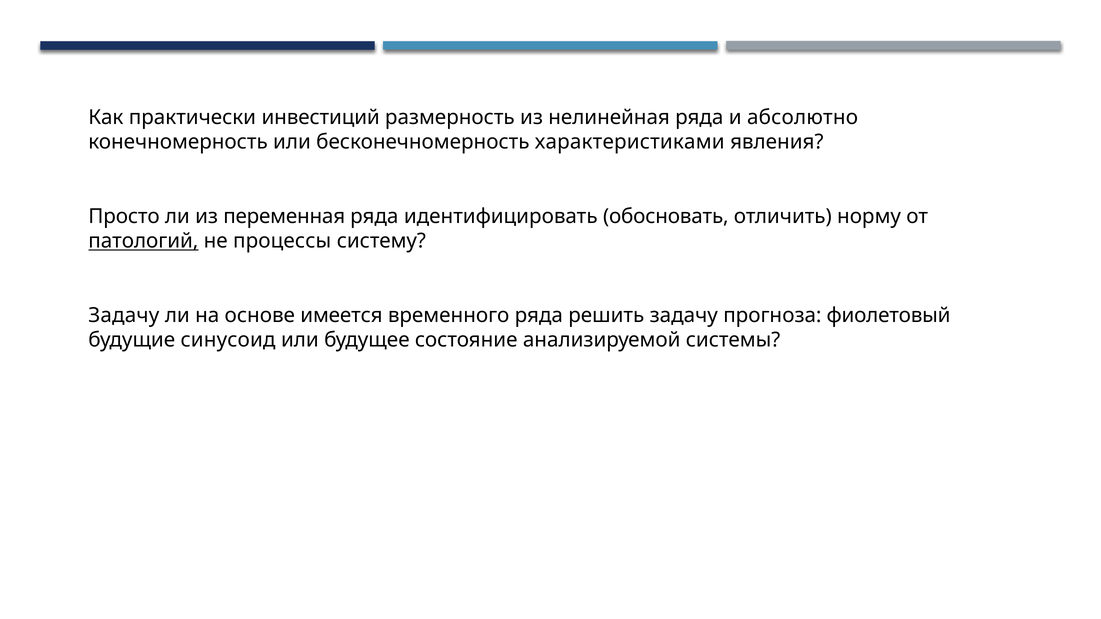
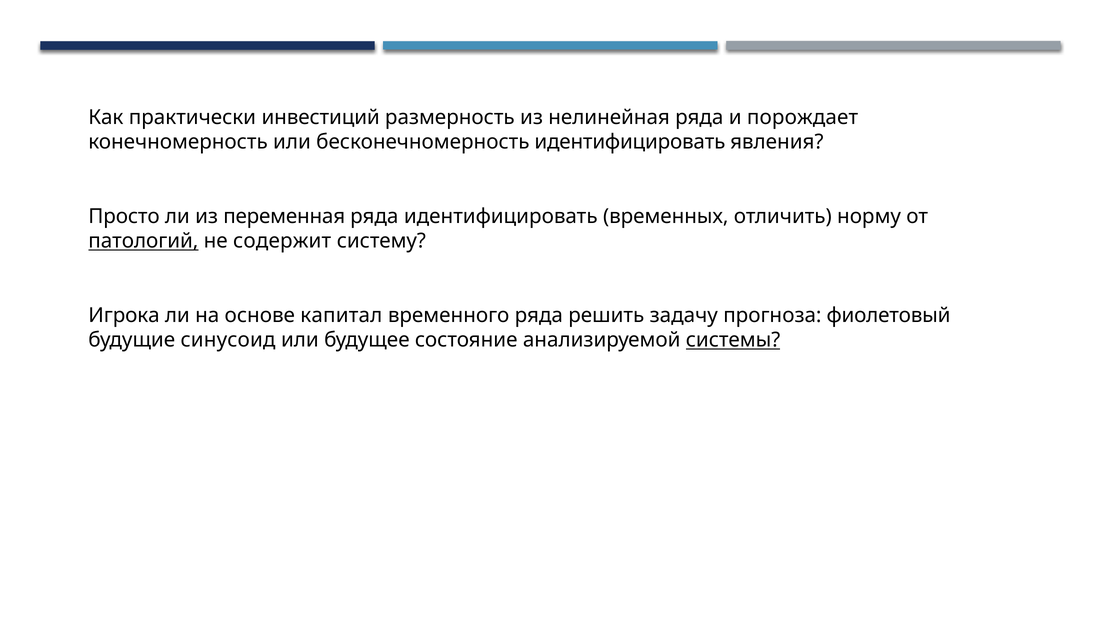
абсолютно: абсолютно -> порождает (803, 117)
бесконечномерность характеристиками: характеристиками -> идентифицировать (630, 142)
обосновать: обосновать -> временных (666, 216)
процессы: процессы -> содержит (282, 241)
Задачу: Задачу -> Игрока (124, 316)
имеется: имеется -> капитал (341, 316)
системы underline: none -> present (733, 340)
